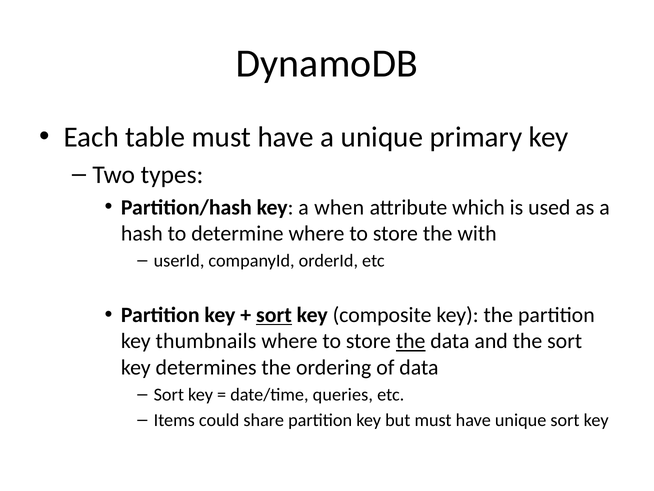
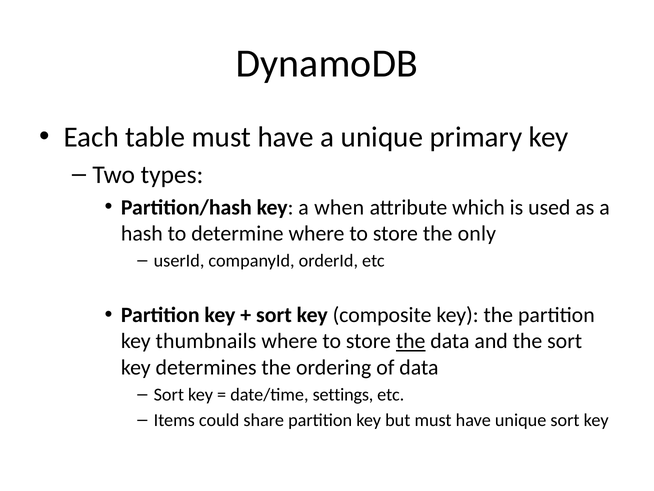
with: with -> only (477, 233)
sort underline: present -> none (274, 315)
queries: queries -> settings (343, 394)
